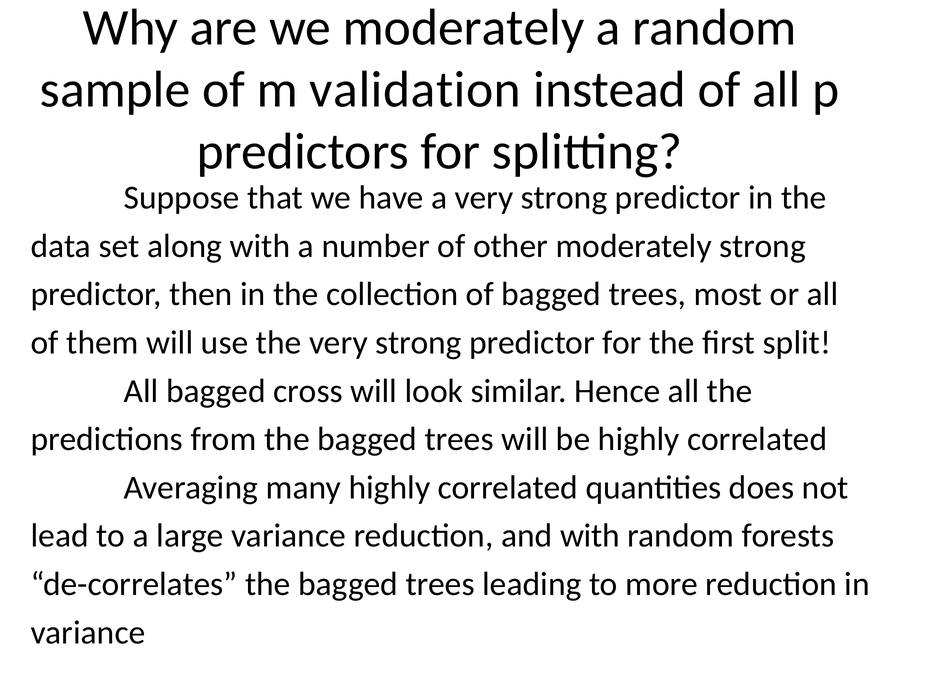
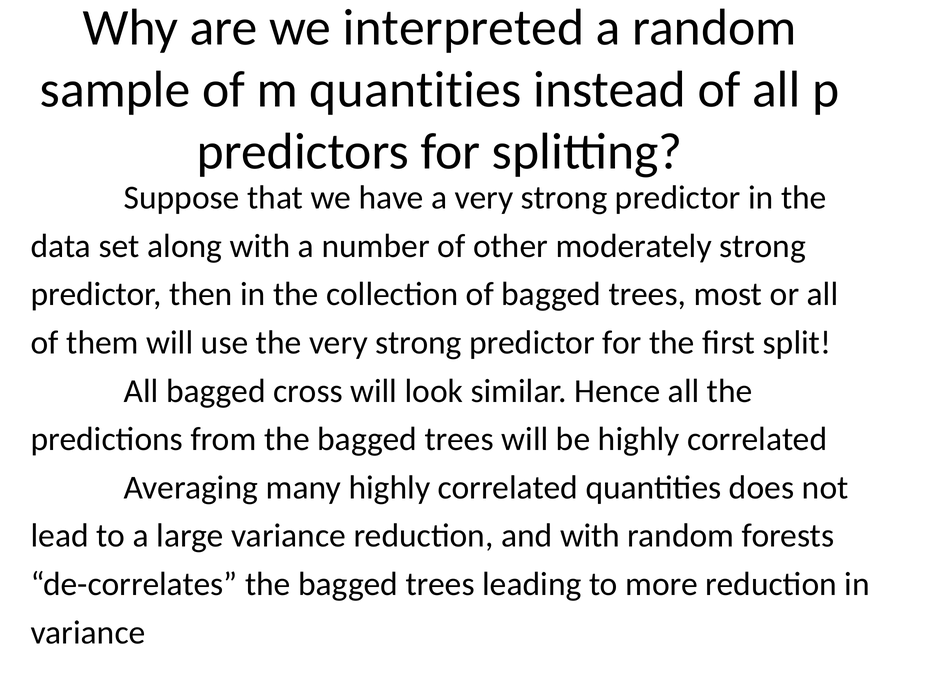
we moderately: moderately -> interpreted (464, 28)
m validation: validation -> quantities (415, 90)
